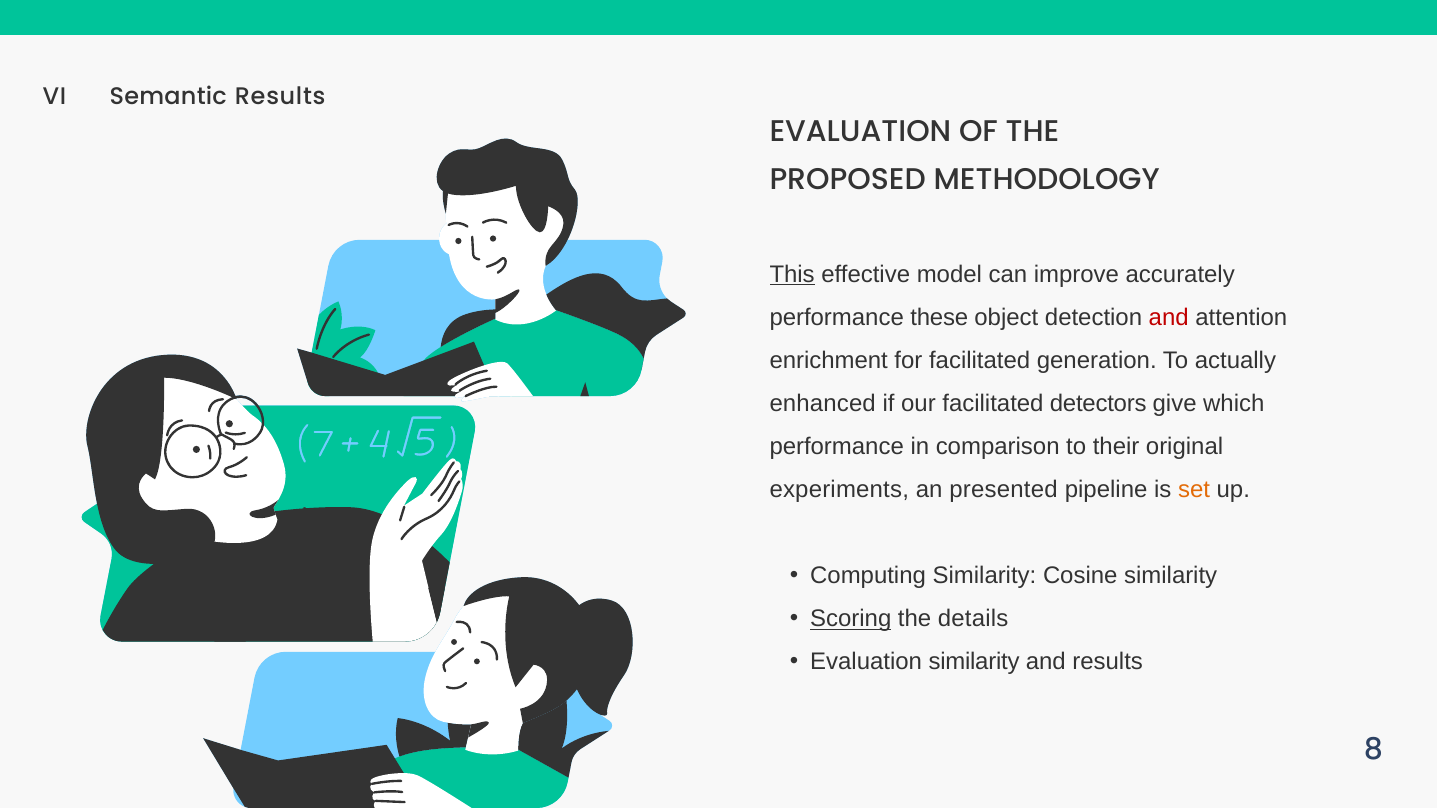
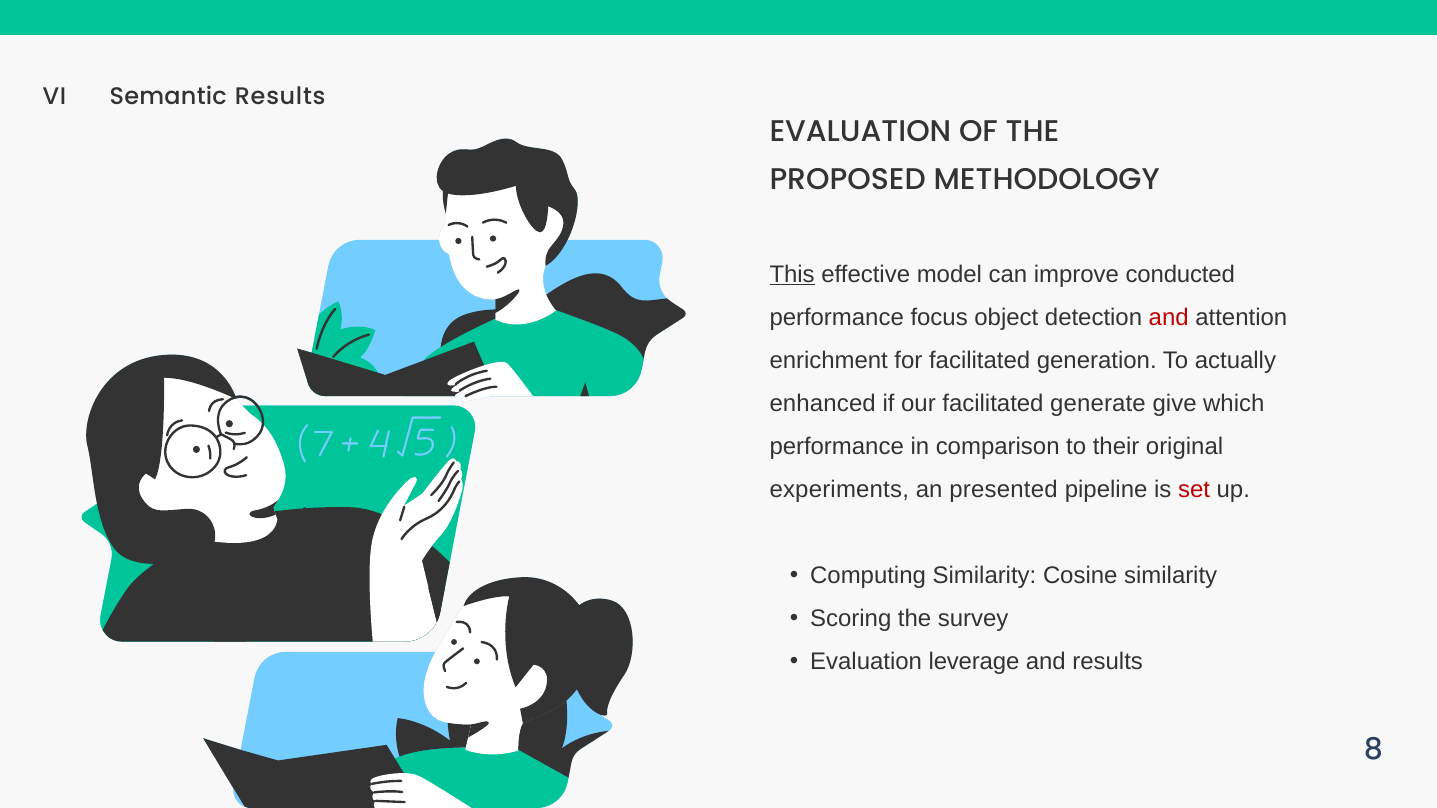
accurately: accurately -> conducted (1180, 274)
these: these -> focus (939, 317)
detectors: detectors -> generate (1098, 404)
set colour: orange -> red (1194, 490)
Scoring underline: present -> none (851, 619)
details: details -> survey (973, 619)
Evaluation similarity: similarity -> leverage (974, 662)
